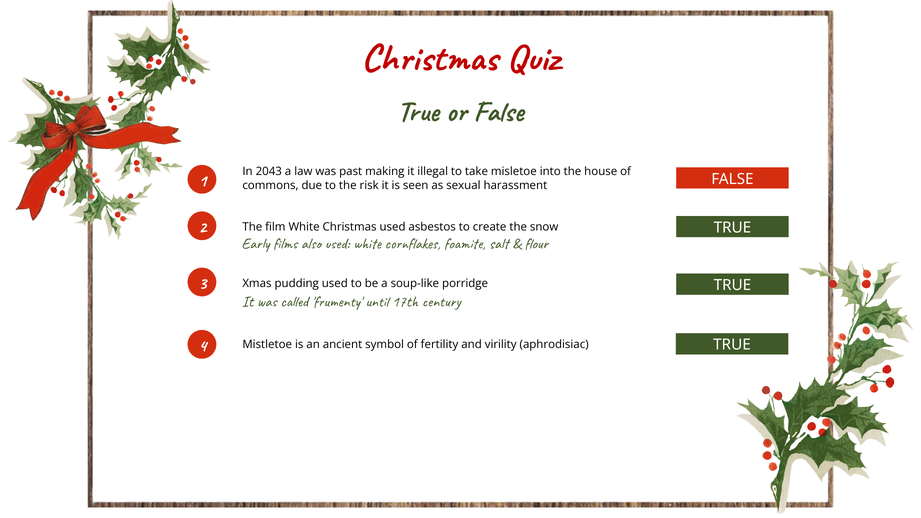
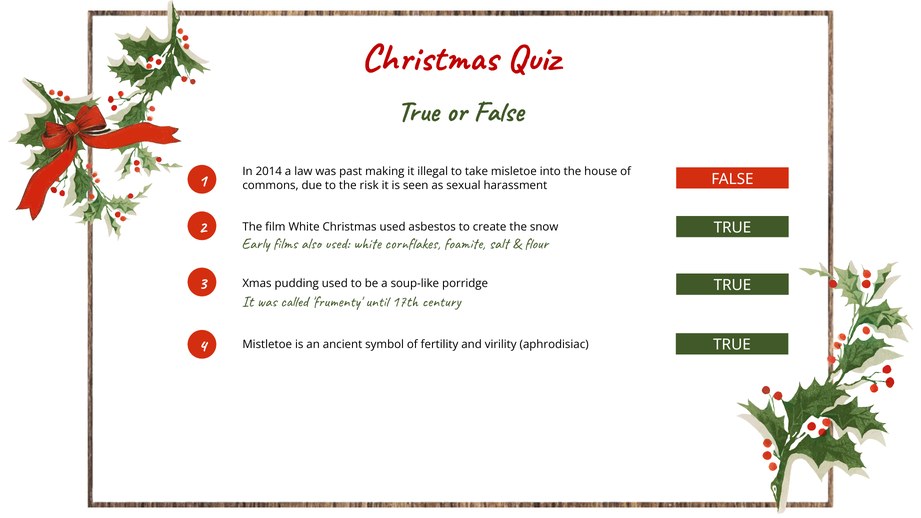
2043: 2043 -> 2014 (269, 172)
